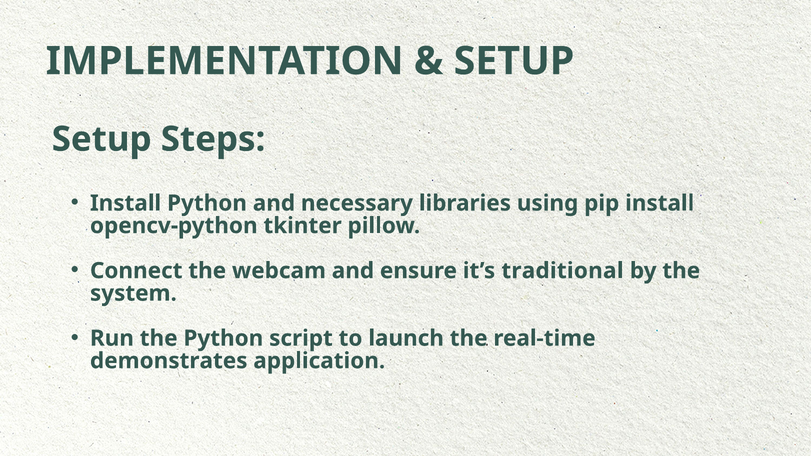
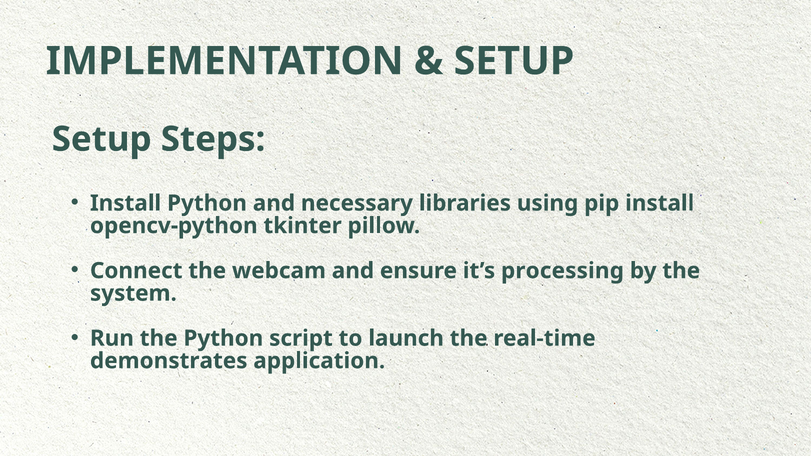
traditional: traditional -> processing (562, 271)
